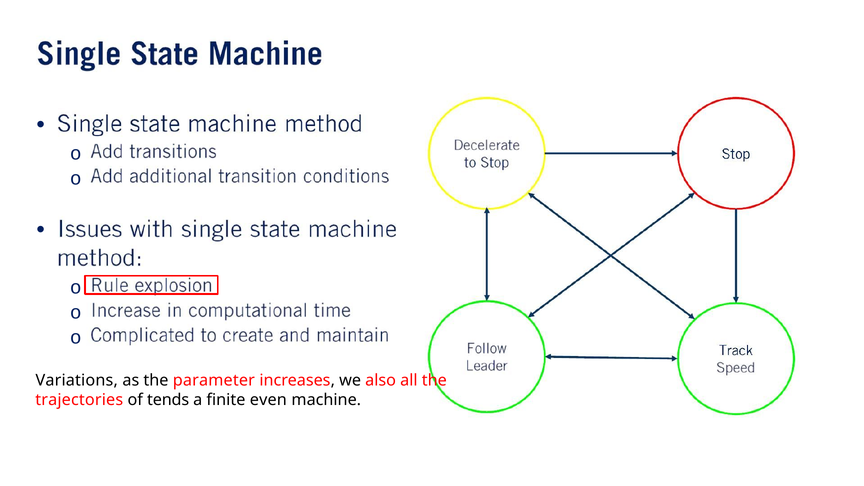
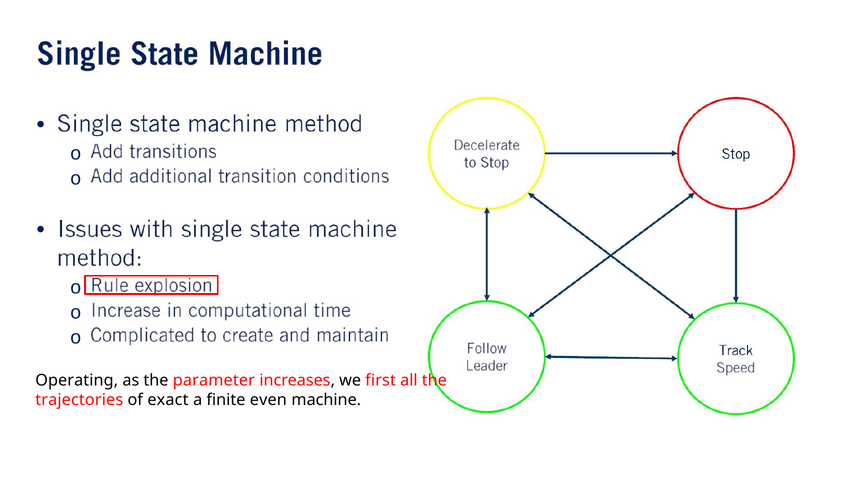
Variations: Variations -> Operating (77, 381)
also: also -> first (381, 381)
tends: tends -> exact (168, 400)
